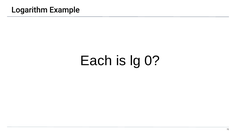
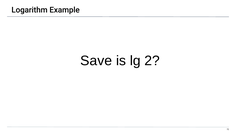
Each: Each -> Save (96, 61)
0: 0 -> 2 (152, 61)
